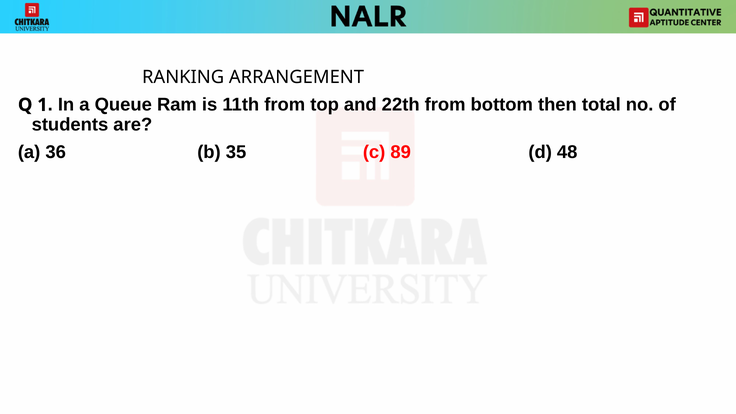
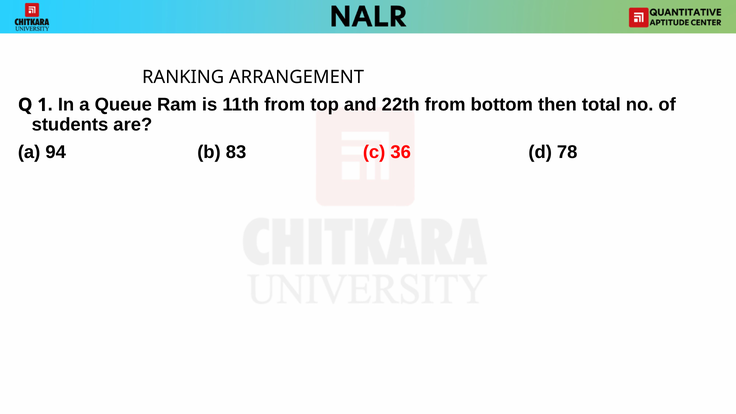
36: 36 -> 94 (56, 152)
35: 35 -> 83 (236, 152)
89: 89 -> 36 (401, 152)
48: 48 -> 78 (567, 152)
